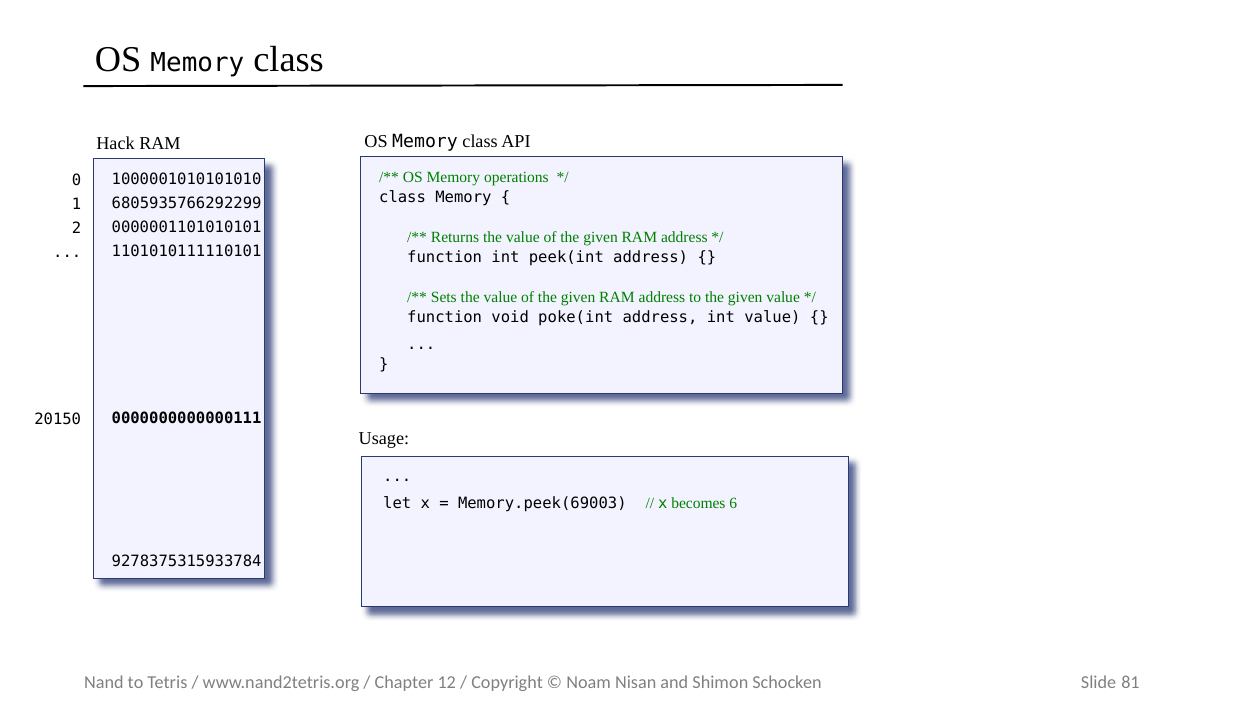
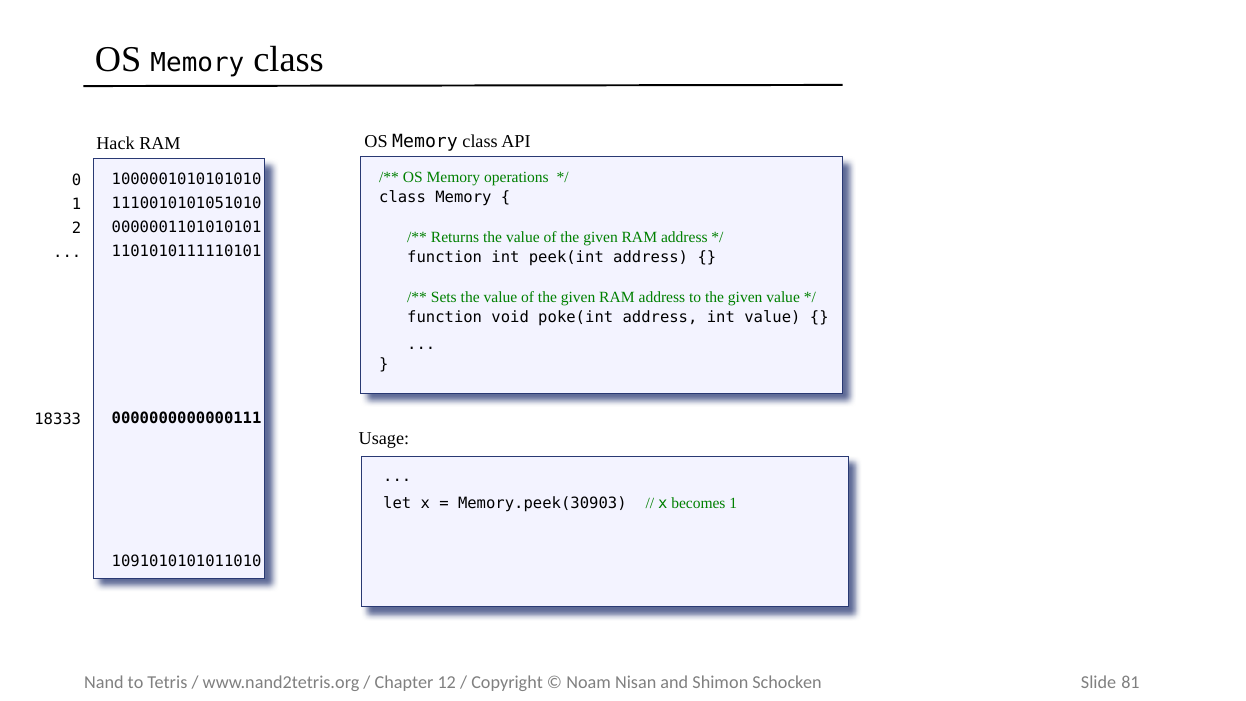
6805935766292299: 6805935766292299 -> 1110010101051010 (187, 203)
20150: 20150 -> 18333 (58, 419)
Memory.peek(69003: Memory.peek(69003 -> Memory.peek(30903 (542, 503)
becomes 6: 6 -> 1 (733, 503)
9278375315933784: 9278375315933784 -> 1091010101011010 (187, 561)
